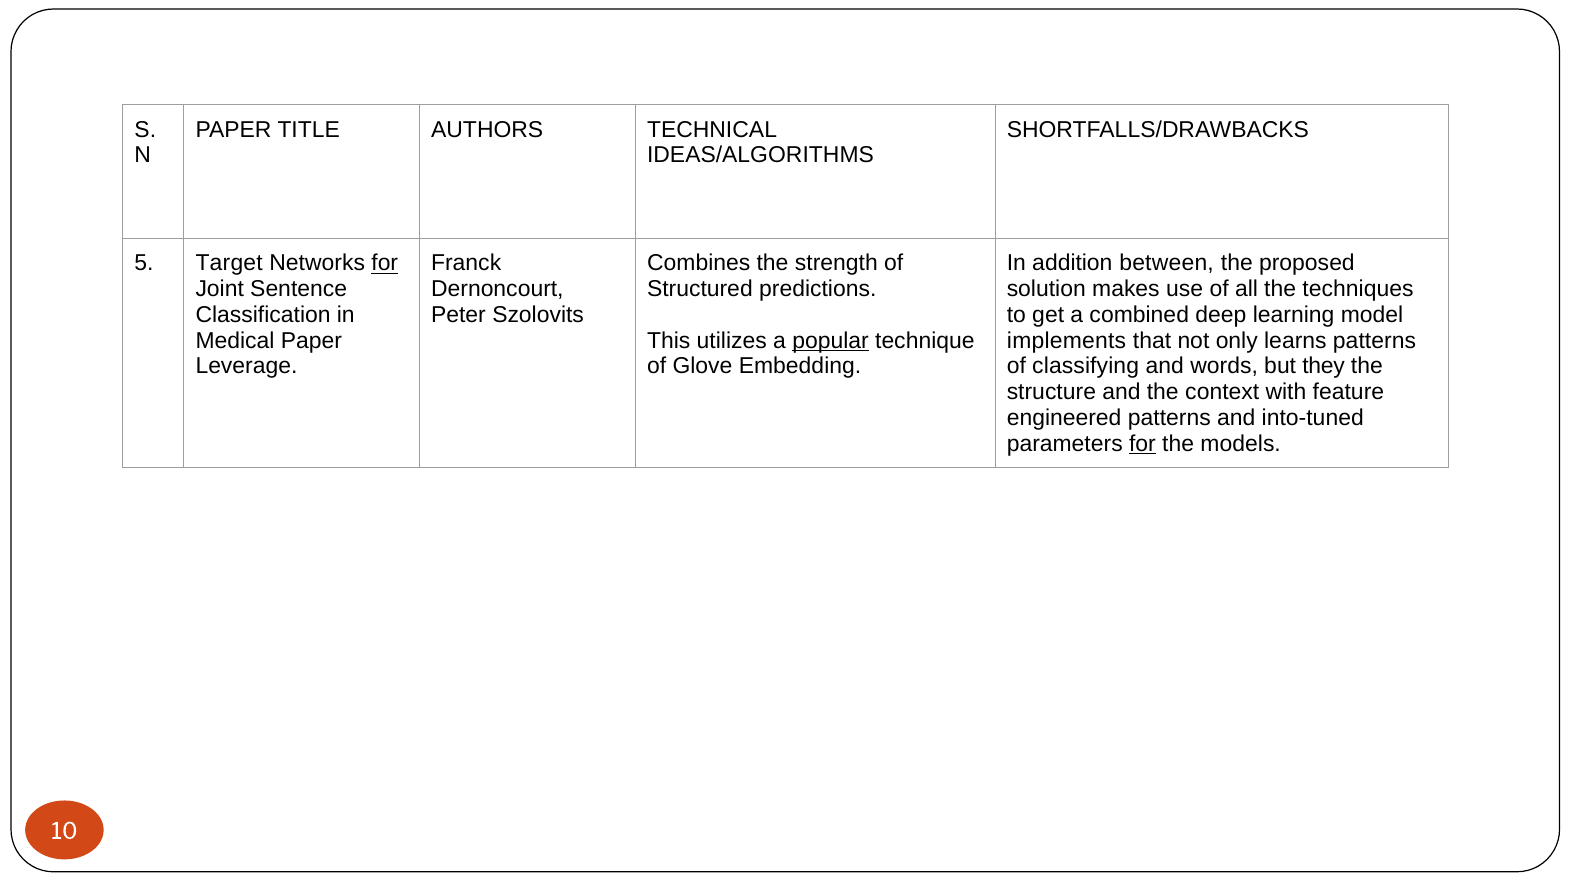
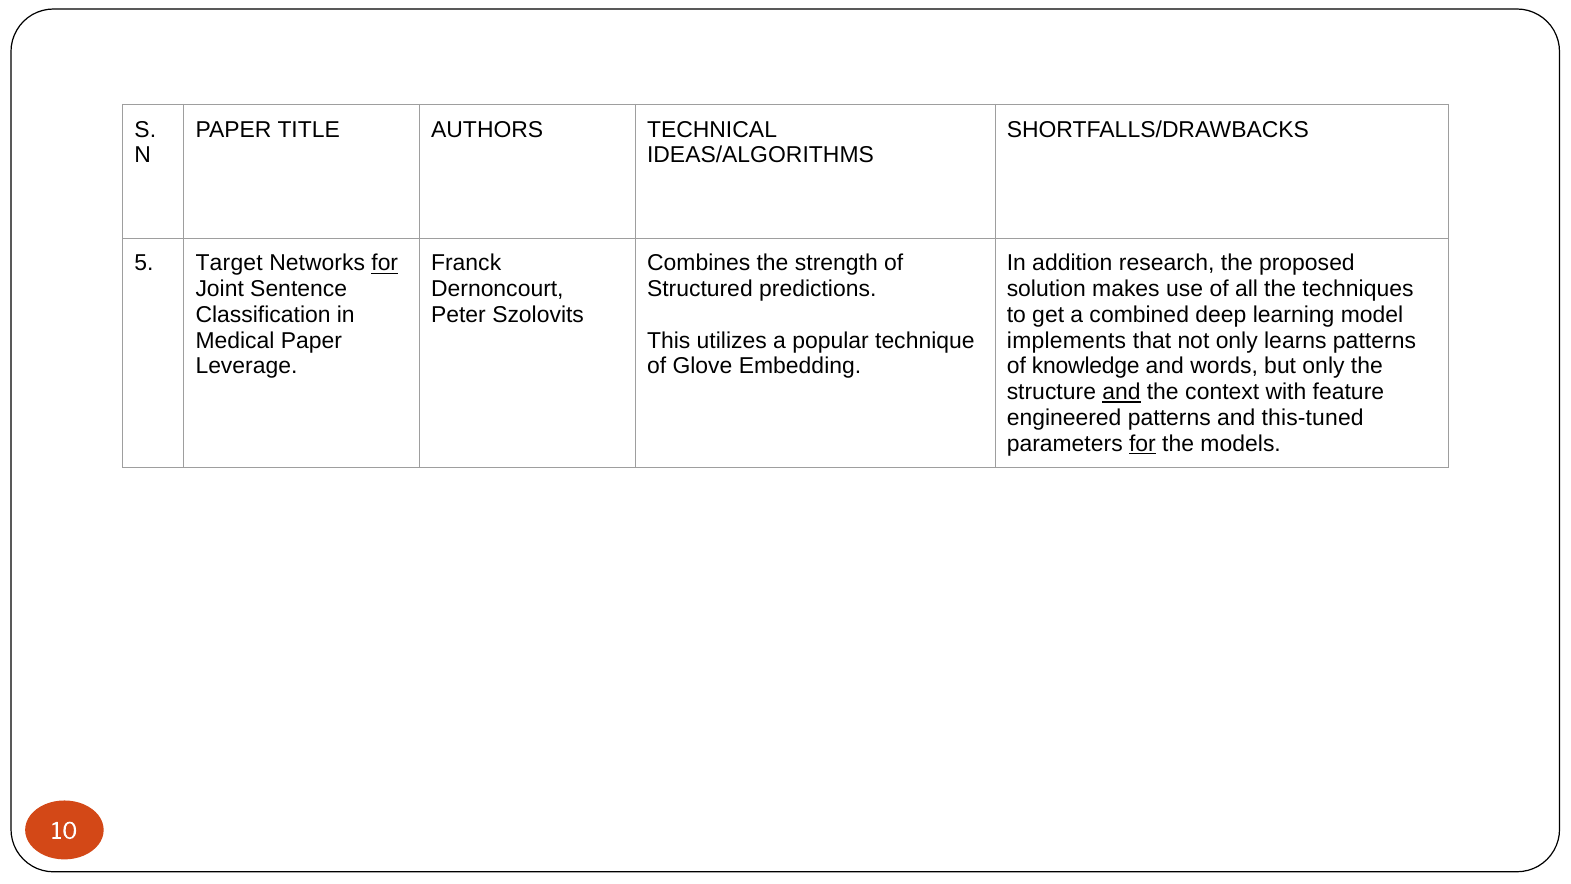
between: between -> research (1167, 263)
popular underline: present -> none (831, 341)
classifying: classifying -> knowledge (1086, 366)
but they: they -> only (1324, 366)
and underline: none -> present (1121, 392)
into-tuned: into-tuned -> this-tuned (1313, 418)
